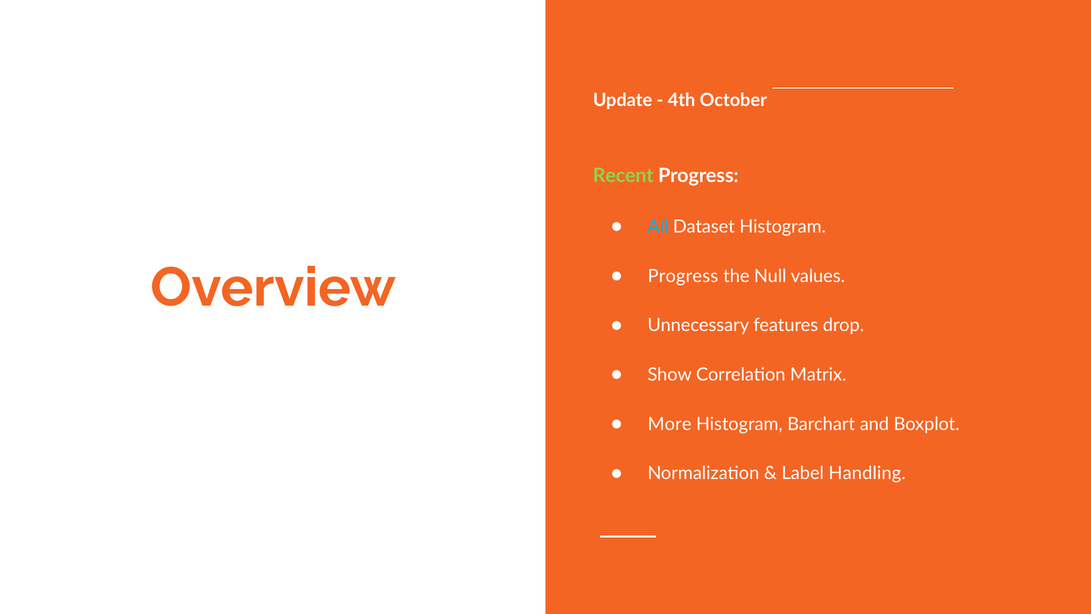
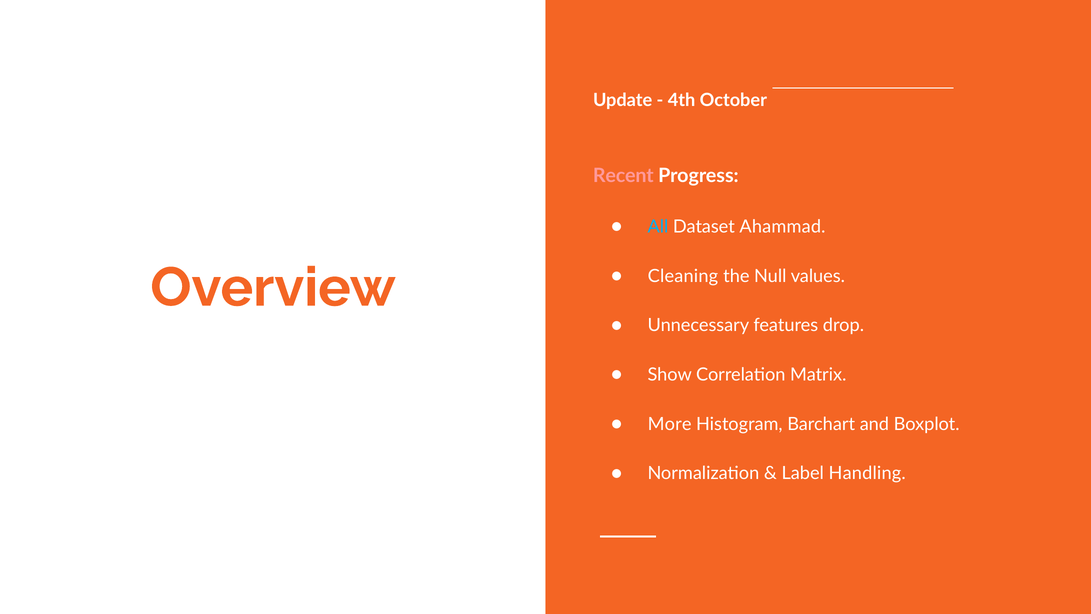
Recent colour: light green -> pink (623, 176)
Dataset Histogram: Histogram -> Ahammad (782, 227)
Progress: Progress -> Cleaning (683, 276)
